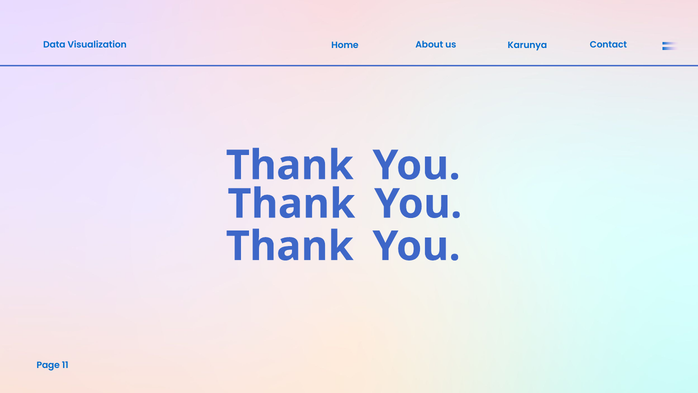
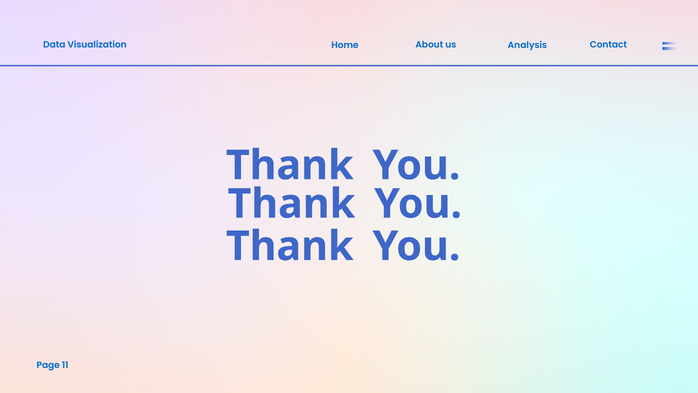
Karunya: Karunya -> Analysis (527, 45)
